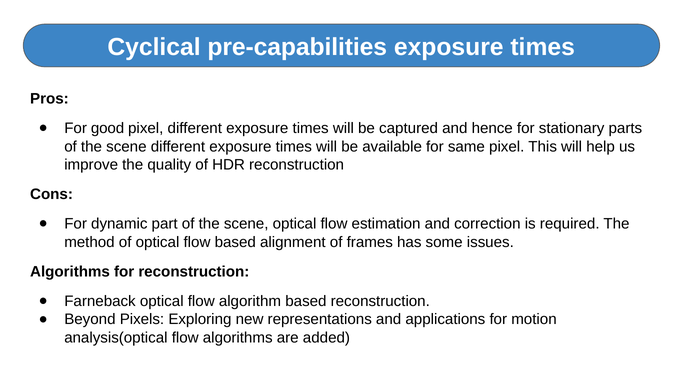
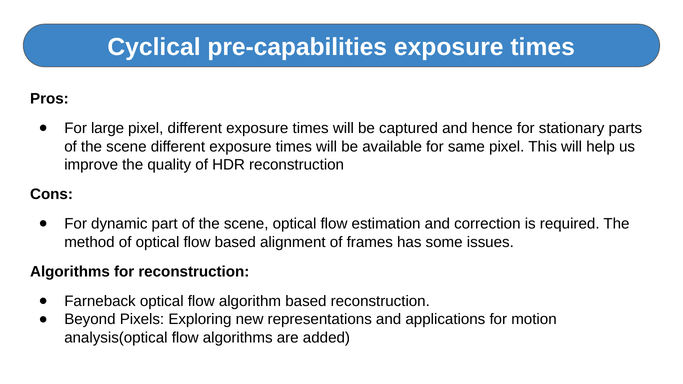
good: good -> large (108, 128)
